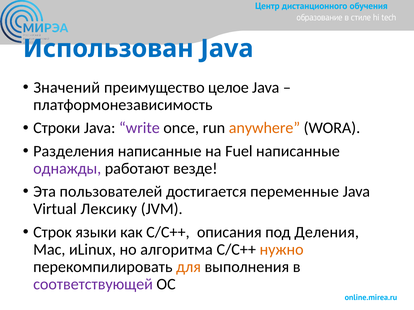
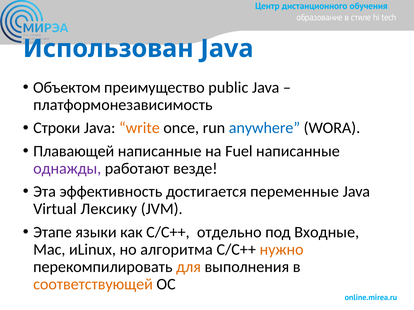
Значений: Значений -> Объектом (67, 88)
целое: целое -> public (228, 88)
write colour: purple -> orange (139, 128)
anywhere colour: orange -> blue (264, 128)
Разделения: Разделения -> Плавающей (74, 151)
пользователей: пользователей -> эффективность (111, 192)
Строк: Строк -> Этапе (53, 232)
описания: описания -> отдельно (229, 232)
Деления: Деления -> Входные (327, 232)
соответствующей colour: purple -> orange (93, 285)
